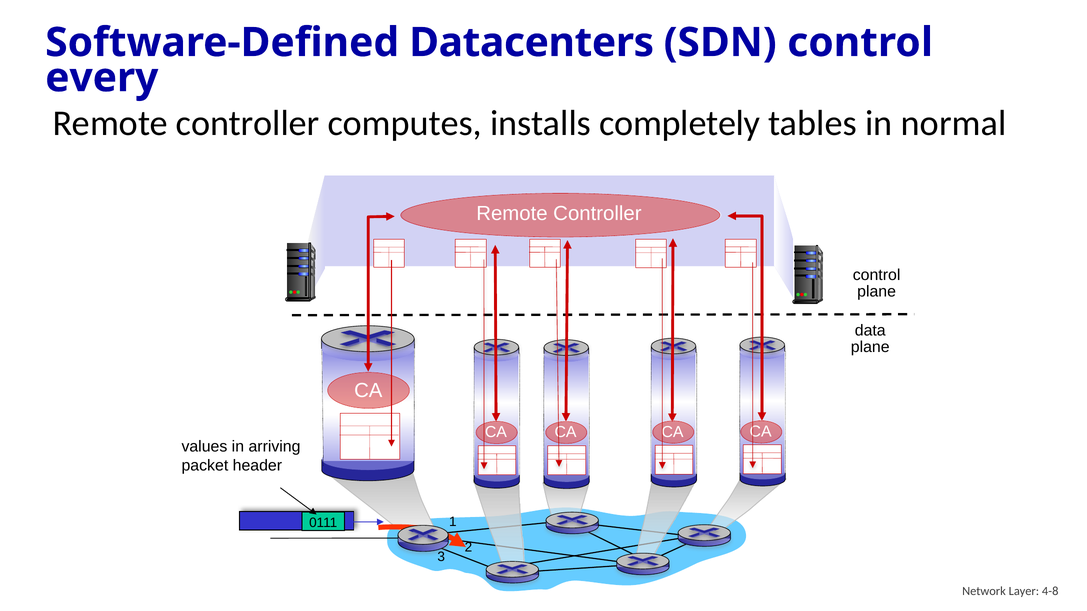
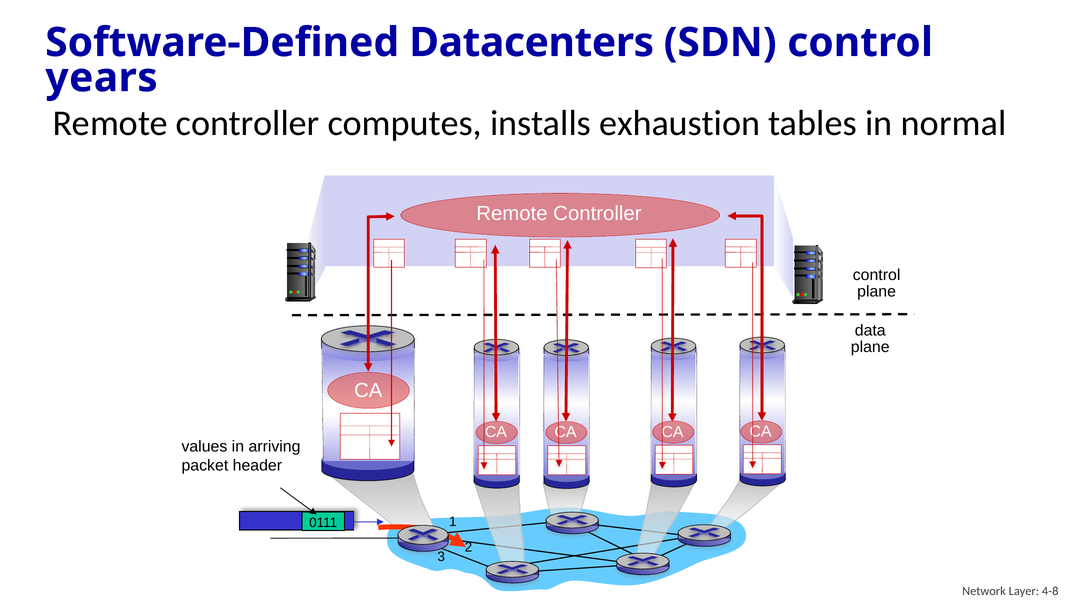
every: every -> years (102, 78)
completely: completely -> exhaustion (680, 123)
